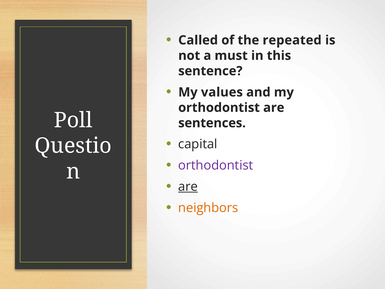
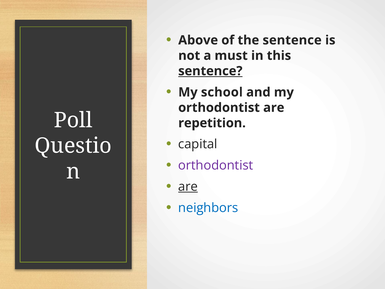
Called: Called -> Above (198, 40)
the repeated: repeated -> sentence (292, 40)
sentence underline: none -> present (210, 71)
values: values -> school (222, 92)
sentences: sentences -> repetition (212, 123)
neighbors colour: orange -> blue (208, 208)
